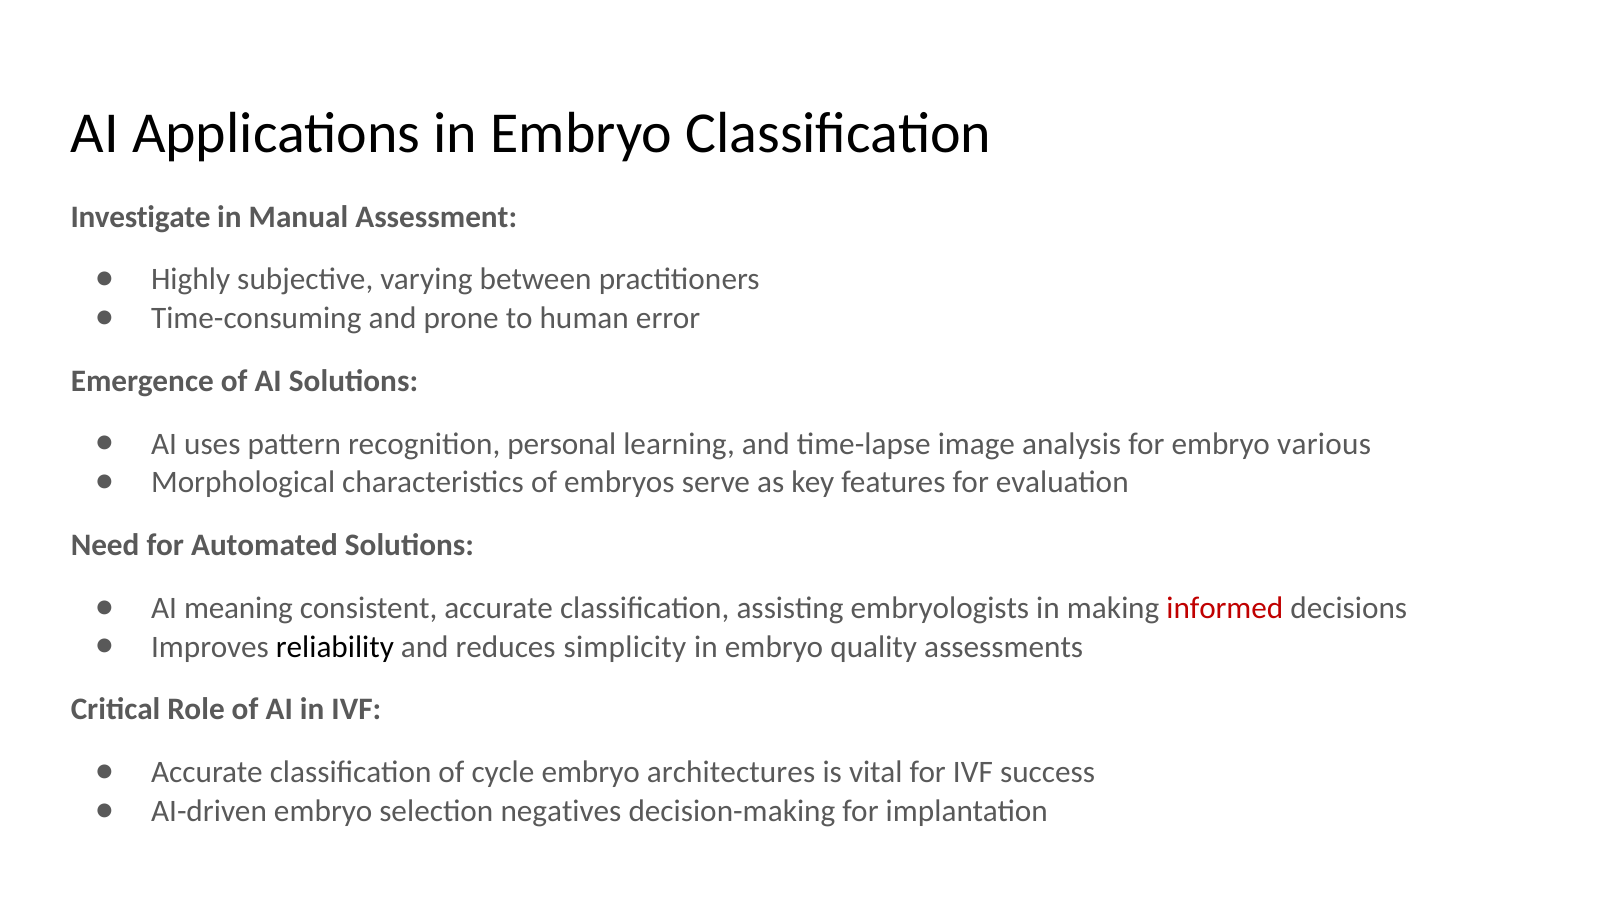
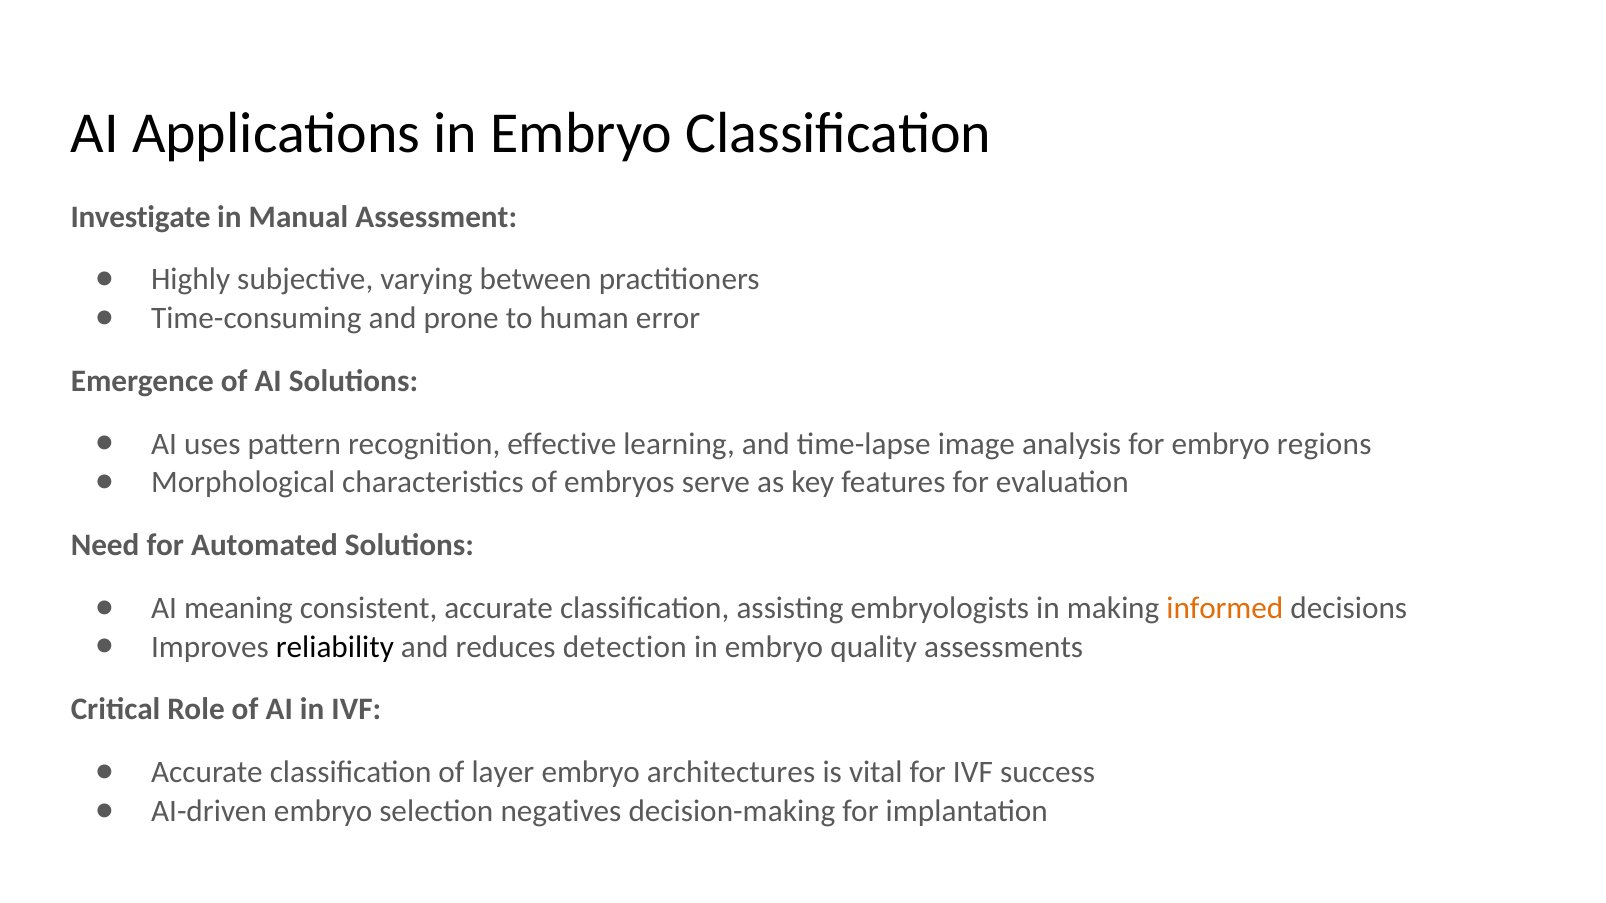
personal: personal -> effective (562, 444)
various: various -> regions (1324, 444)
informed colour: red -> orange (1225, 608)
simplicity: simplicity -> detection (625, 647)
cycle: cycle -> layer (503, 773)
